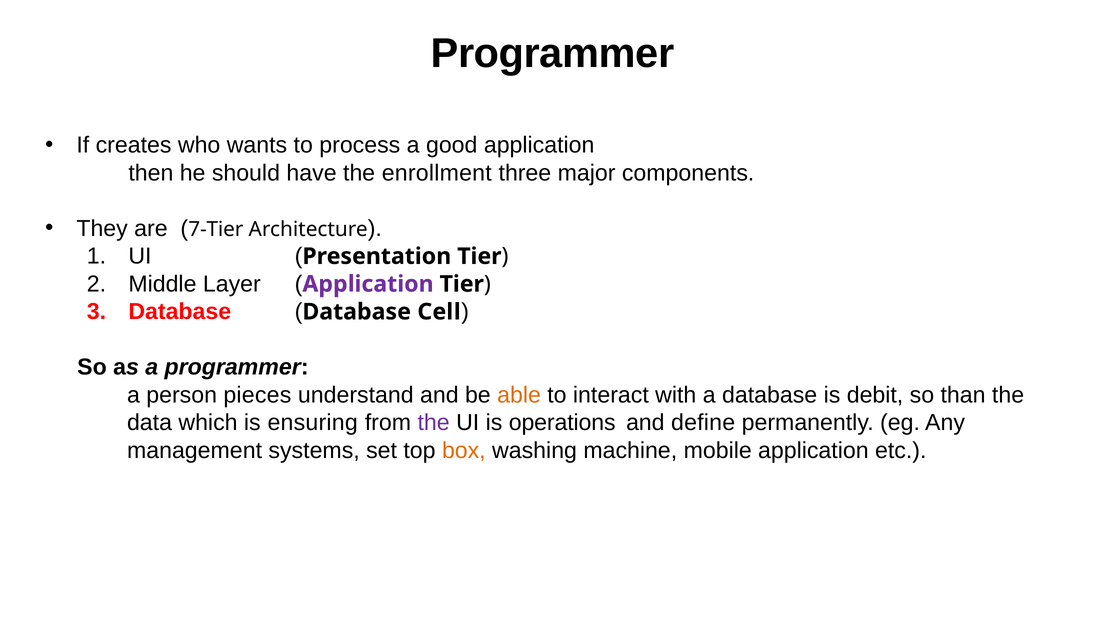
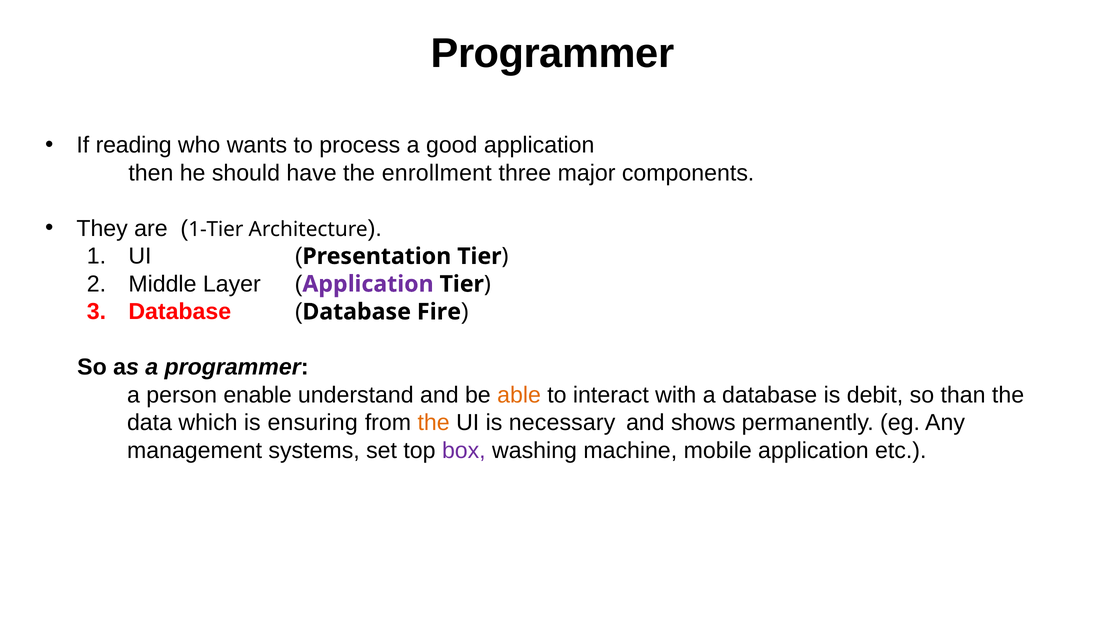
creates: creates -> reading (134, 145)
7-Tier: 7-Tier -> 1-Tier (216, 229)
Cell: Cell -> Fire (439, 312)
pieces: pieces -> enable (258, 395)
the colour: purple -> orange (434, 423)
operations: operations -> necessary (562, 423)
define: define -> shows (703, 423)
box colour: orange -> purple (464, 450)
